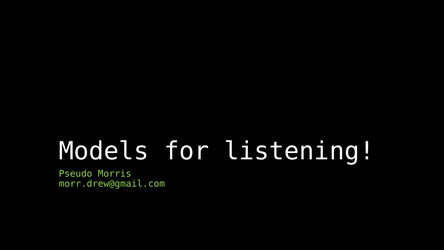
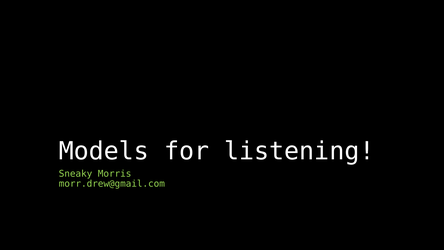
Pseudo: Pseudo -> Sneaky (76, 174)
